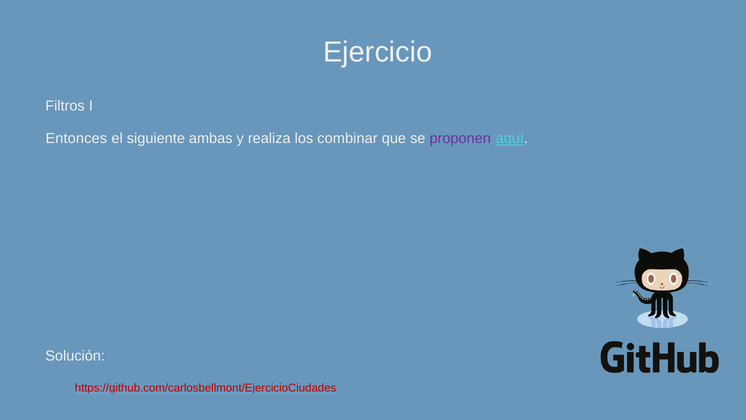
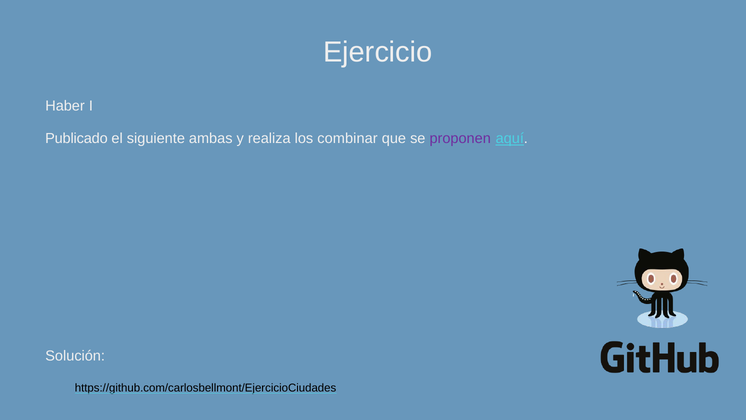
Filtros: Filtros -> Haber (65, 106)
Entonces: Entonces -> Publicado (76, 138)
https://github.com/carlosbellmont/EjercicioCiudades colour: red -> black (206, 388)
